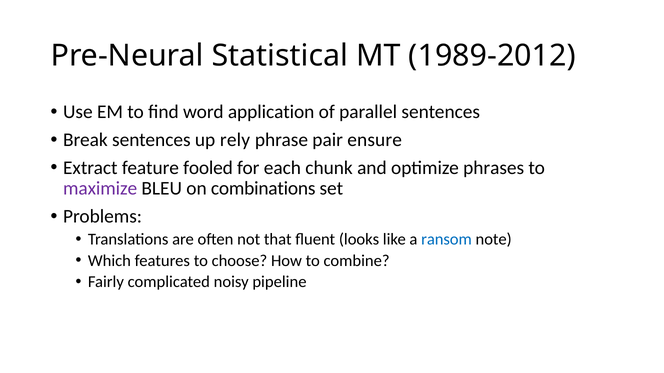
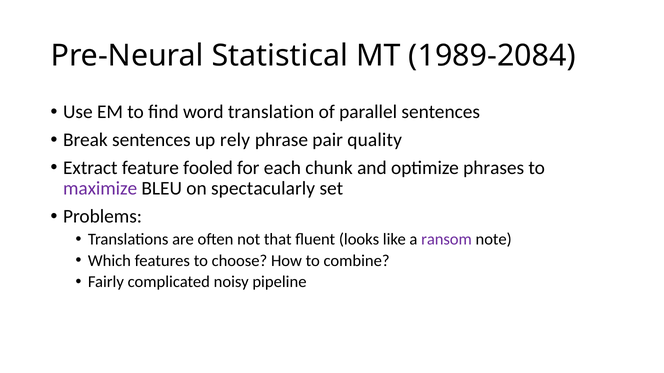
1989-2012: 1989-2012 -> 1989-2084 (492, 56)
application: application -> translation (271, 112)
ensure: ensure -> quality (375, 140)
combinations: combinations -> spectacularly (263, 189)
ransom colour: blue -> purple (446, 240)
